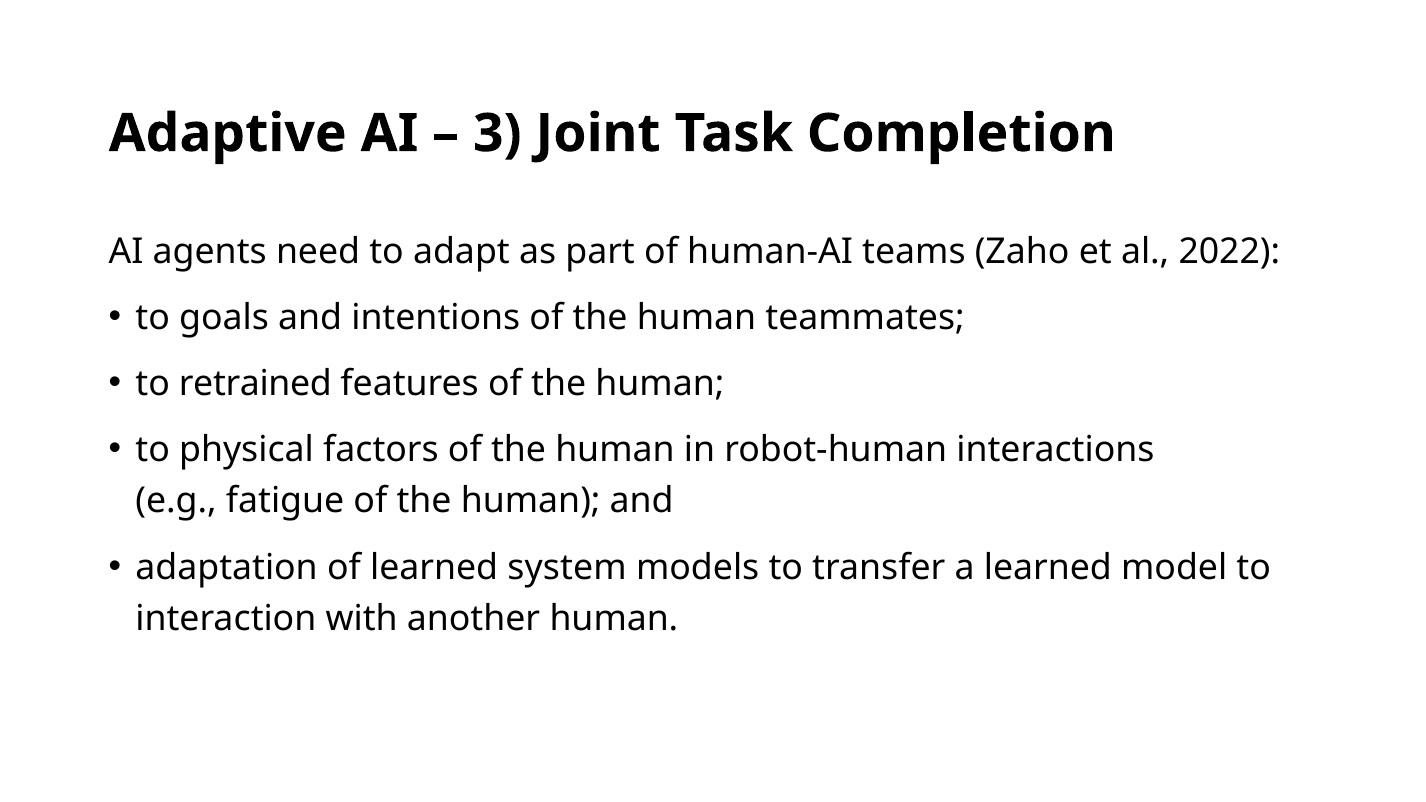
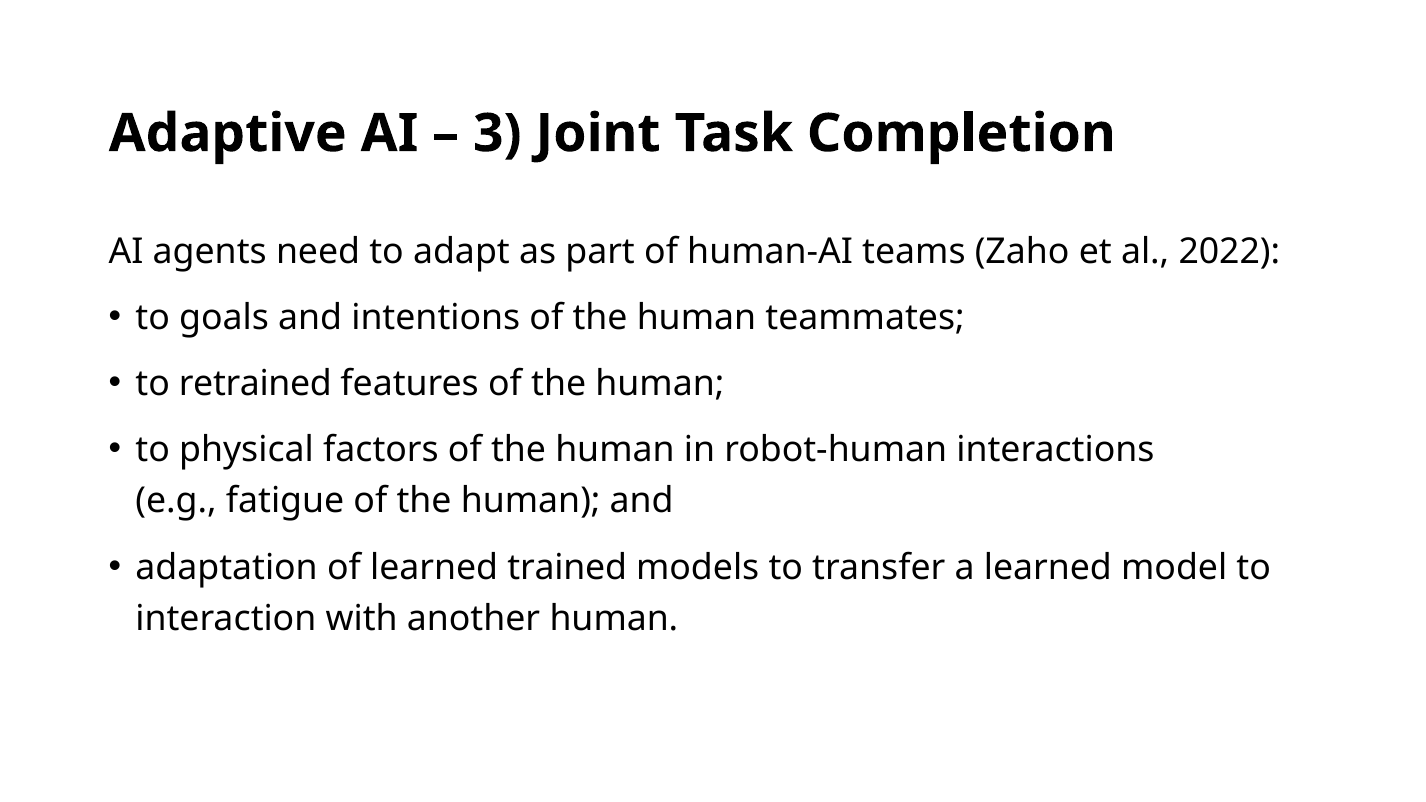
system: system -> trained (567, 567)
